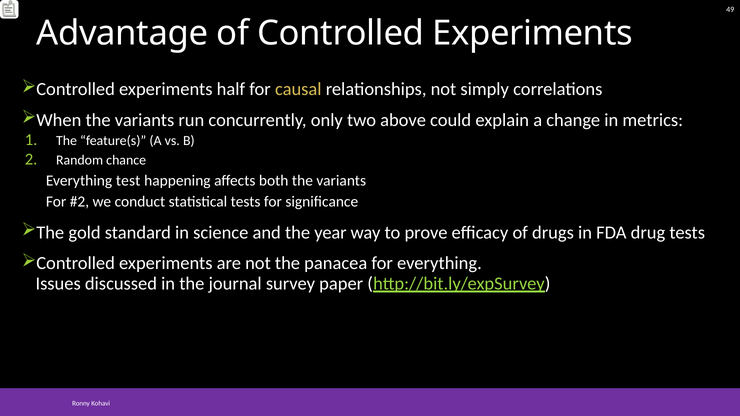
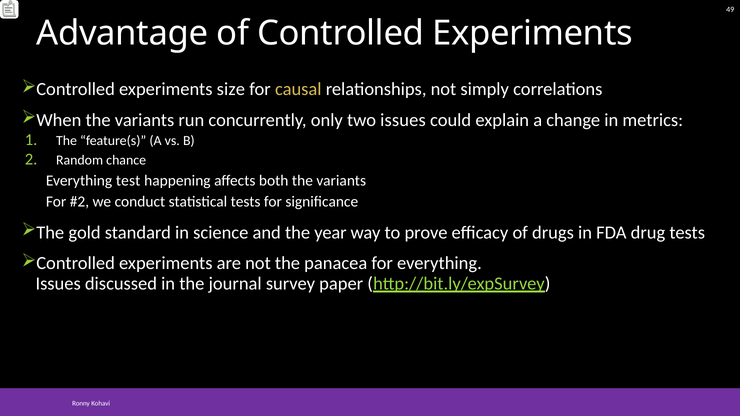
half: half -> size (231, 89)
two above: above -> issues (403, 120)
